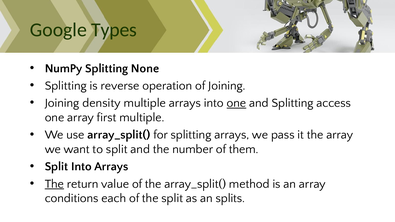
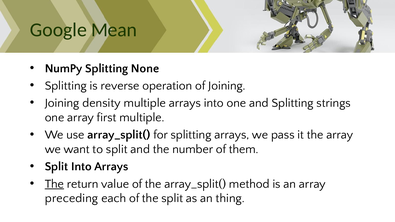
Types: Types -> Mean (114, 30)
one underline: present -> none (236, 103)
access: access -> strings (334, 103)
conditions: conditions -> preceding (72, 198)
splits: splits -> thing (230, 198)
